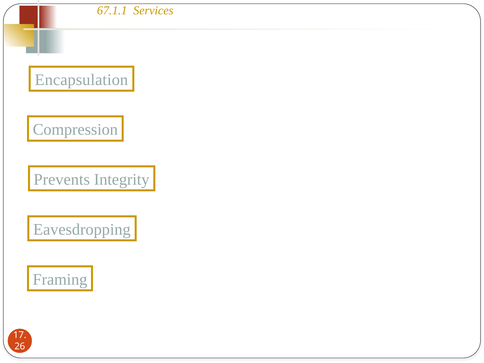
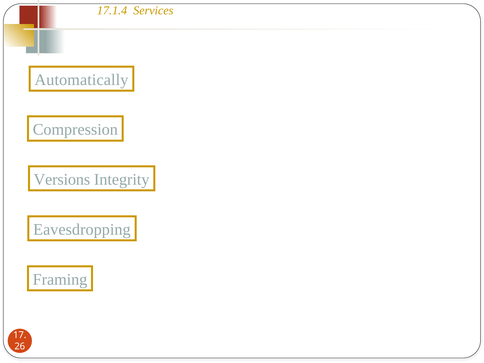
67.1.1: 67.1.1 -> 17.1.4 (112, 10)
Encapsulation: Encapsulation -> Automatically (81, 80)
Prevents: Prevents -> Versions (62, 180)
